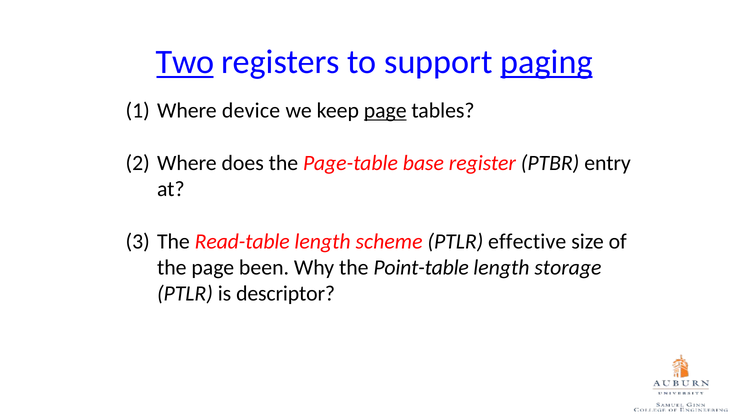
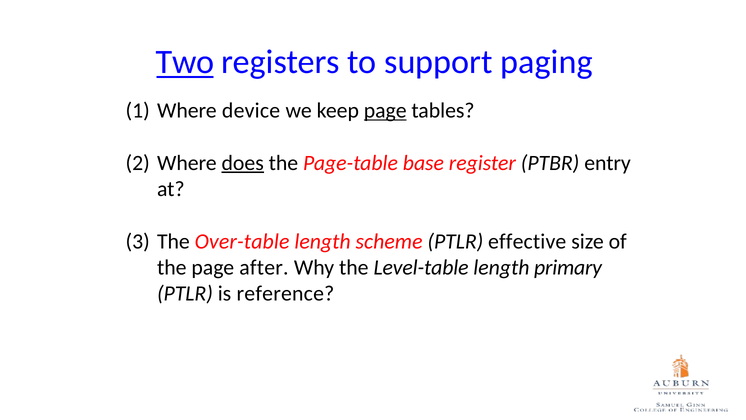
paging underline: present -> none (547, 62)
does underline: none -> present (243, 163)
Read-table: Read-table -> Over-table (242, 241)
been: been -> after (264, 267)
Point-table: Point-table -> Level-table (421, 267)
storage: storage -> primary (568, 267)
descriptor: descriptor -> reference (285, 293)
